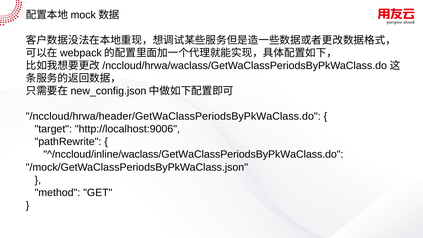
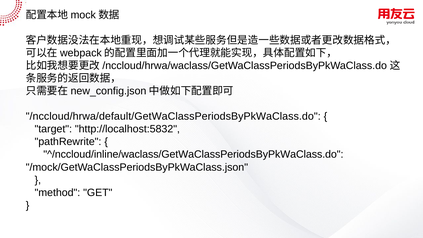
/nccloud/hrwa/header/GetWaClassPeriodsByPkWaClass.do: /nccloud/hrwa/header/GetWaClassPeriodsByPkWaClass.do -> /nccloud/hrwa/default/GetWaClassPeriodsByPkWaClass.do (173, 116)
http://localhost:9006: http://localhost:9006 -> http://localhost:5832 (127, 129)
